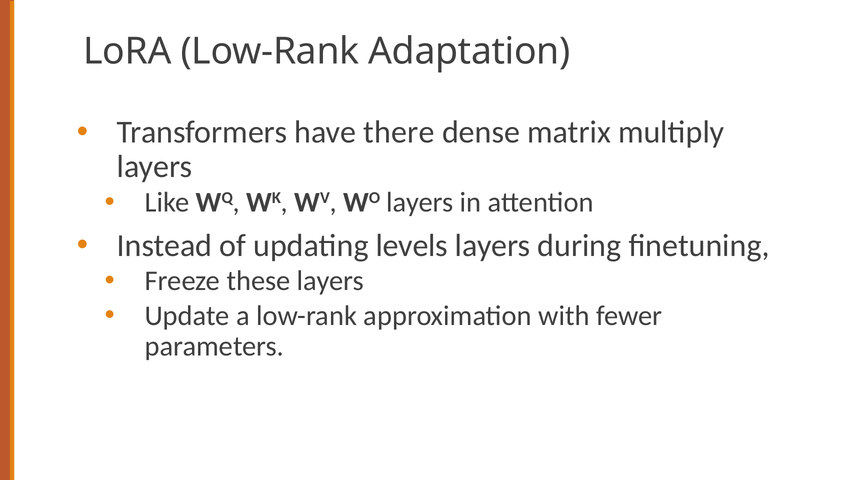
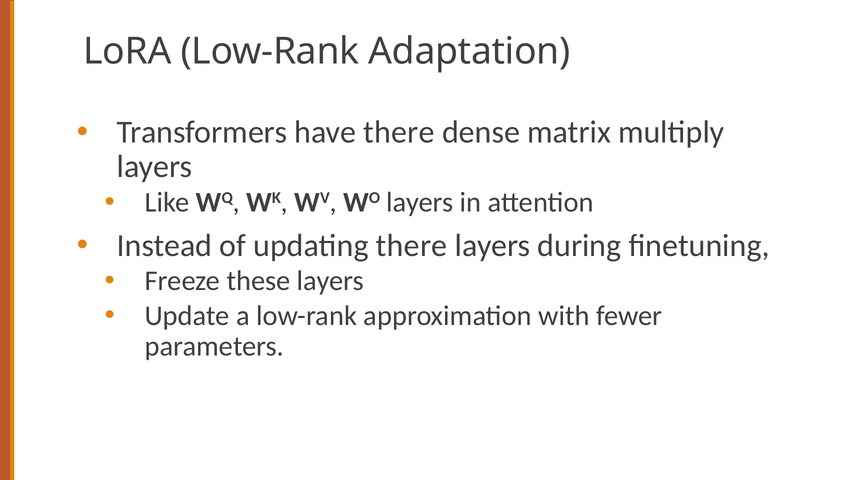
updating levels: levels -> there (412, 246)
